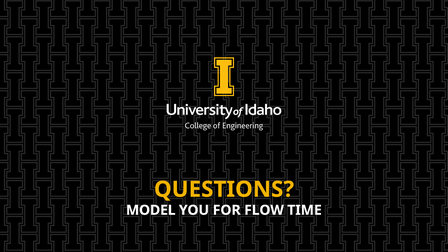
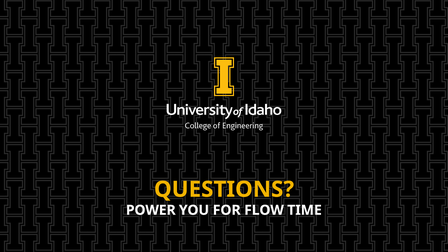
MODEL: MODEL -> POWER (151, 210)
